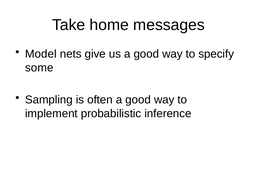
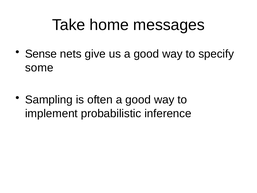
Model: Model -> Sense (41, 54)
